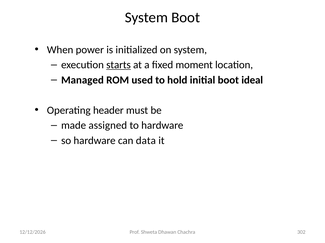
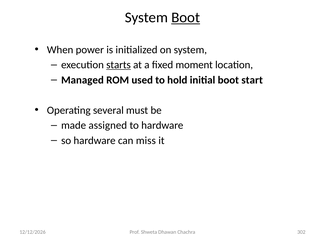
Boot underline: none -> present (186, 18)
ideal: ideal -> start (252, 80)
header: header -> several (108, 111)
data: data -> miss (146, 141)
